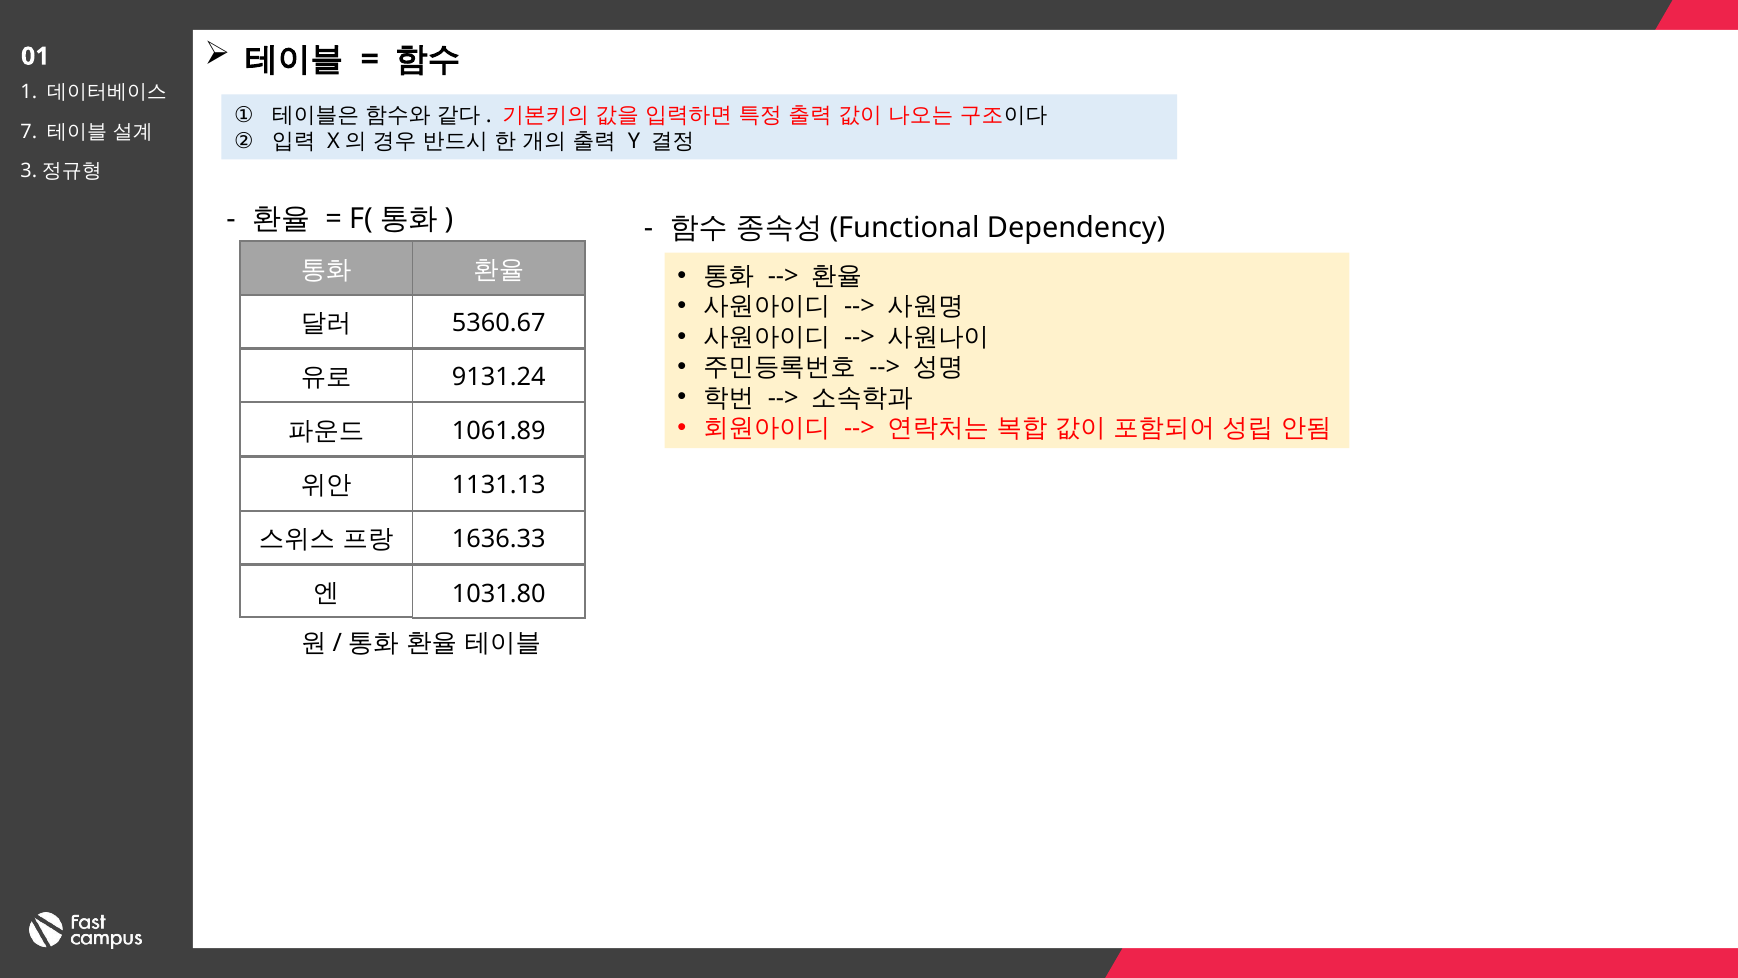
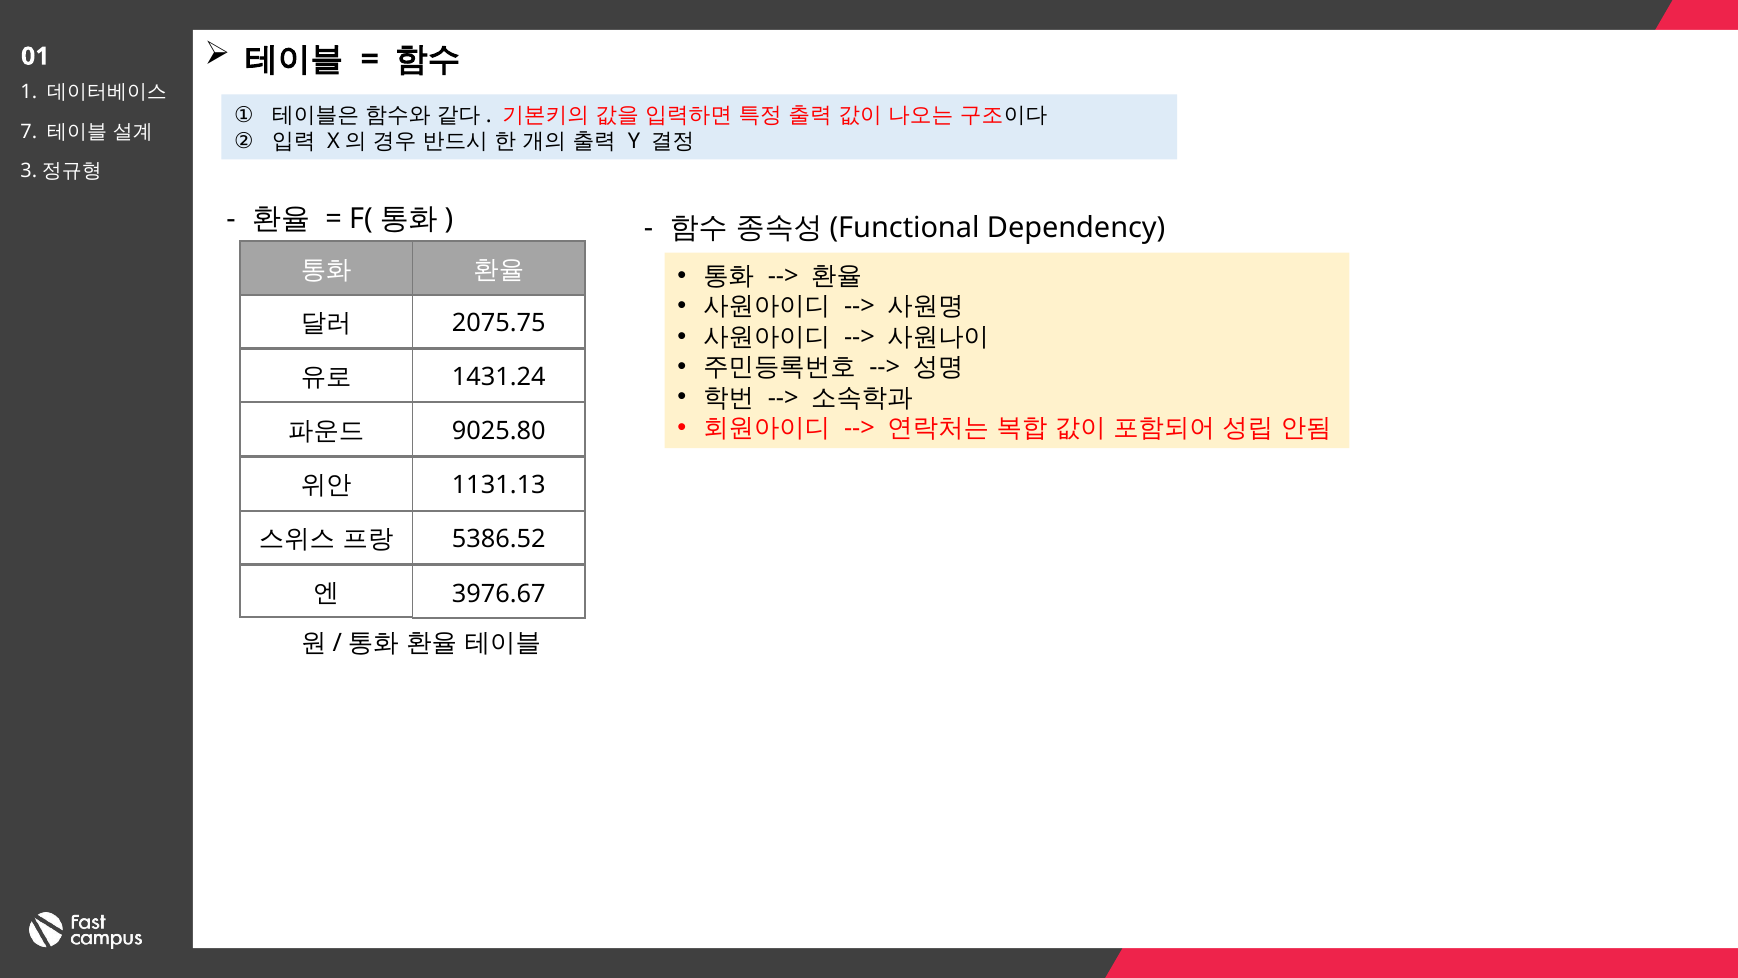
5360.67: 5360.67 -> 2075.75 (499, 323)
9131.24: 9131.24 -> 1431.24 (499, 377)
1061.89: 1061.89 -> 9025.80 (499, 431)
1636.33: 1636.33 -> 5386.52 (499, 539)
1031.80: 1031.80 -> 3976.67 (499, 593)
